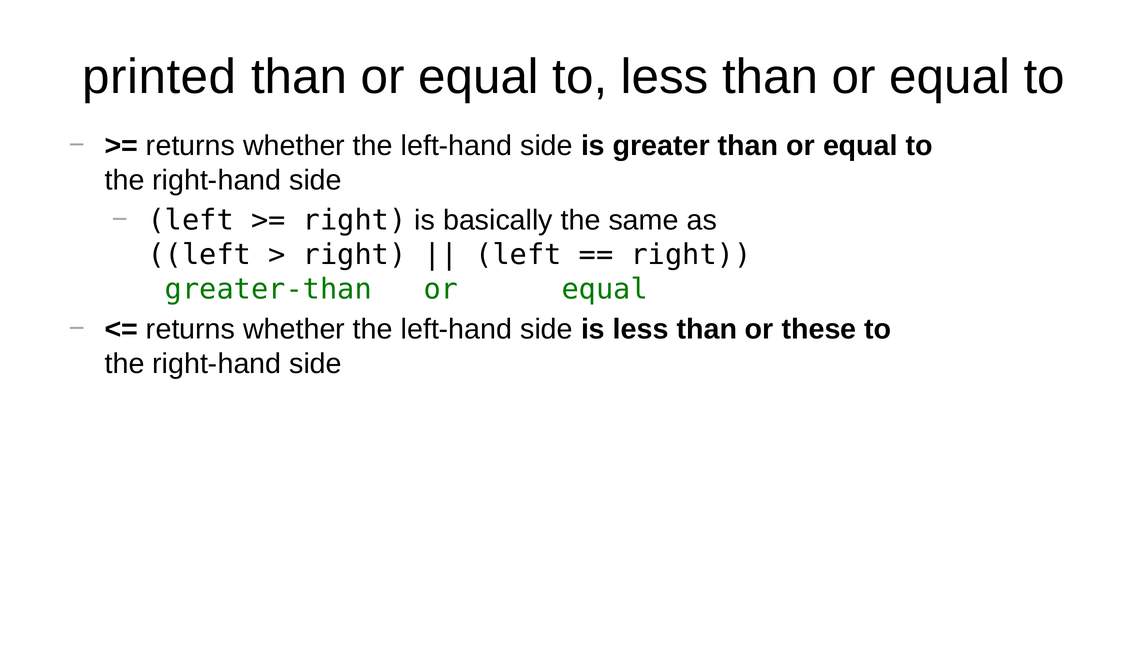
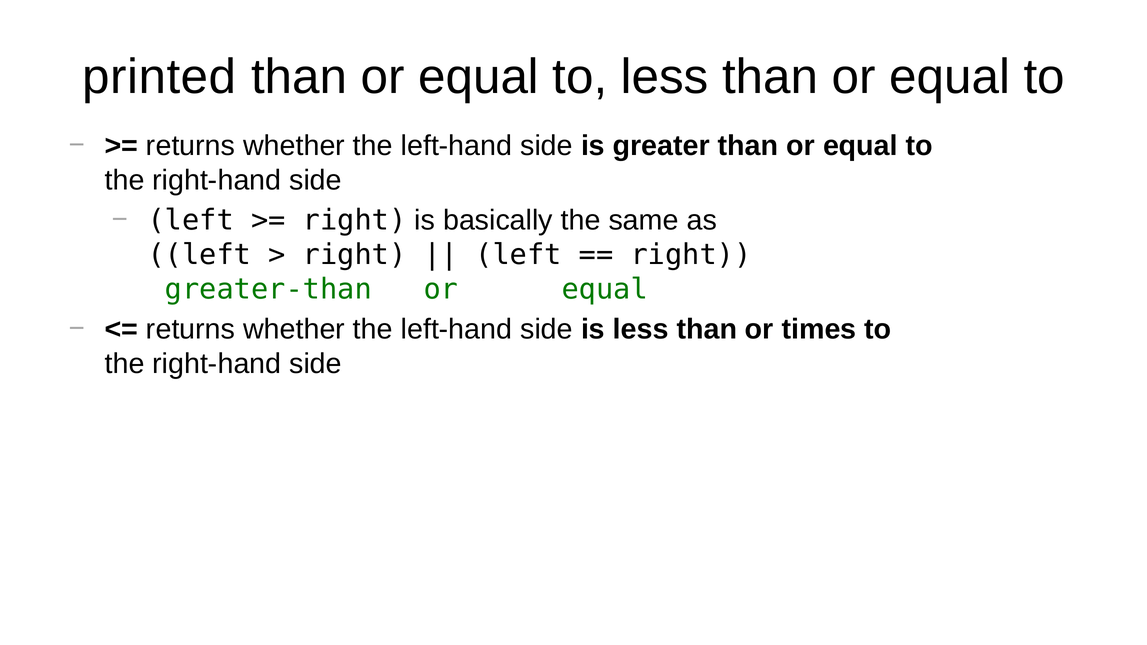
these: these -> times (819, 329)
